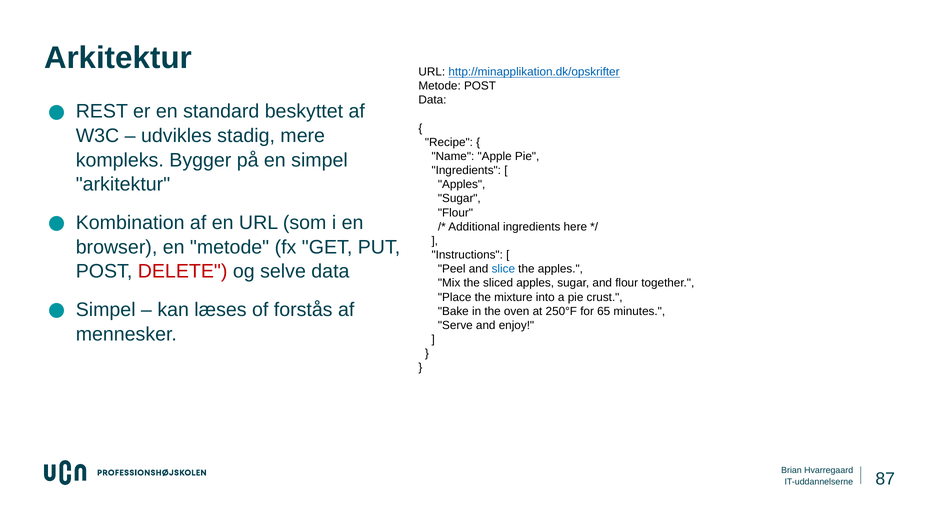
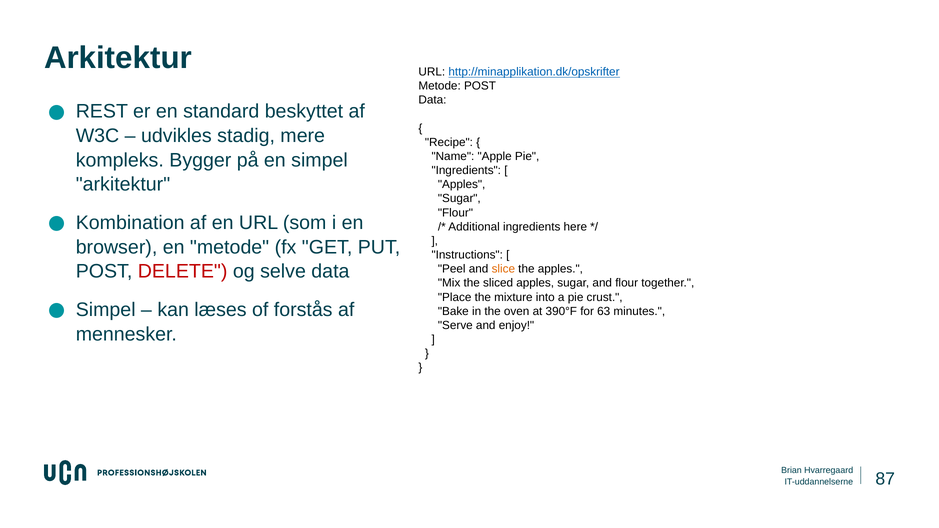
slice colour: blue -> orange (503, 269)
250°F: 250°F -> 390°F (561, 311)
65: 65 -> 63 (604, 311)
